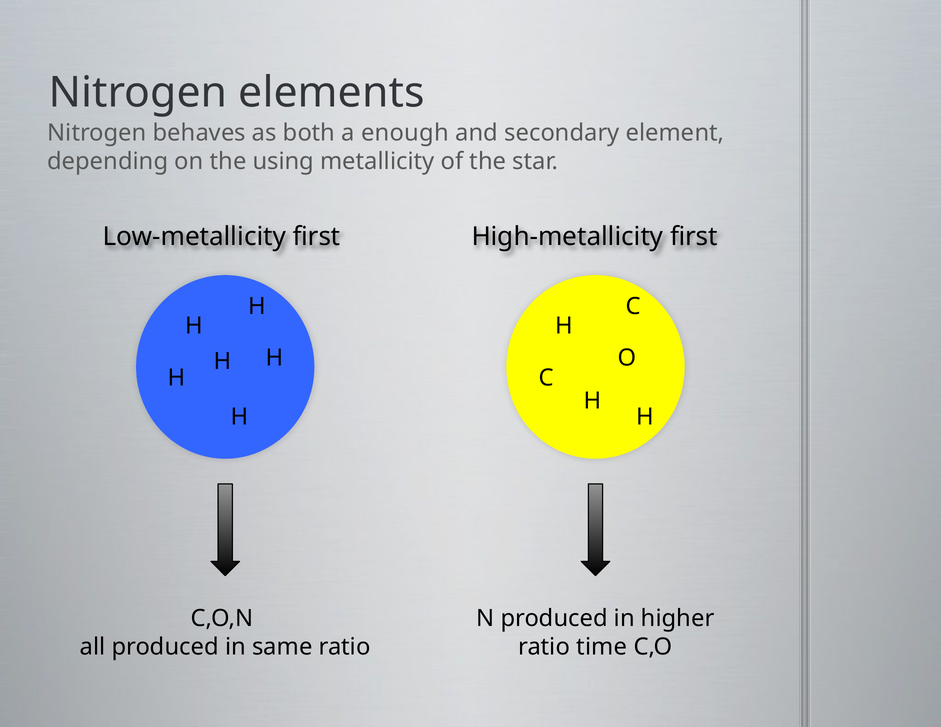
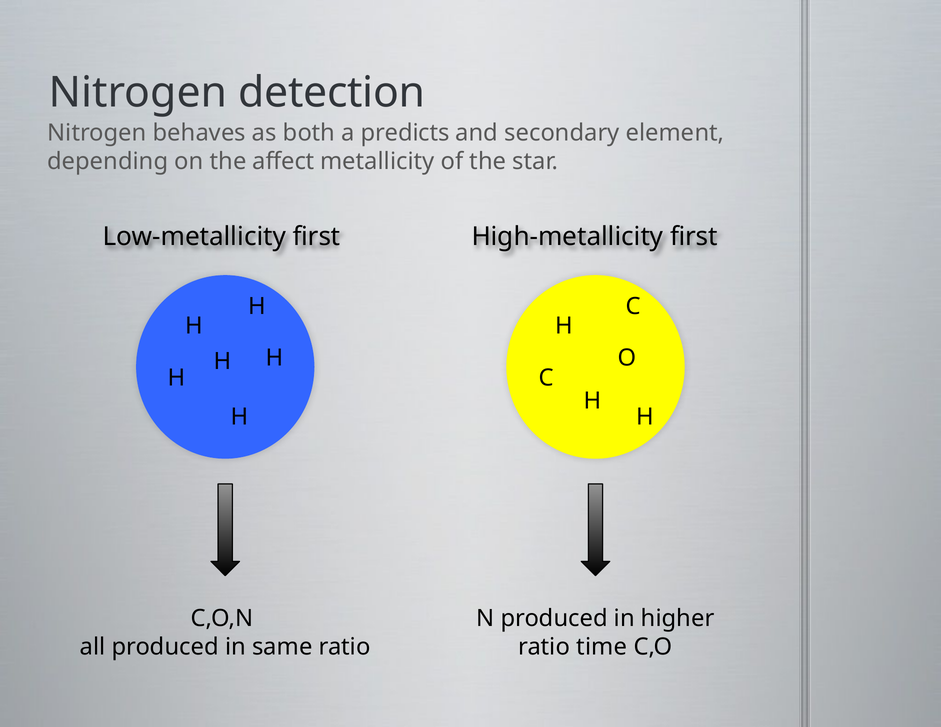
elements: elements -> detection (332, 93)
enough: enough -> predicts (405, 133)
using: using -> affect (283, 161)
